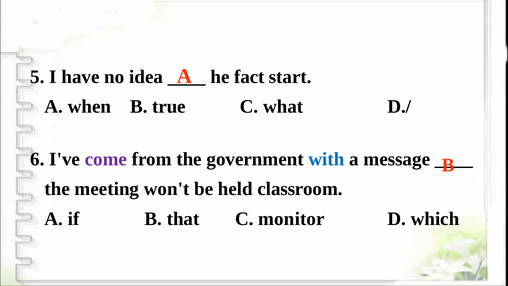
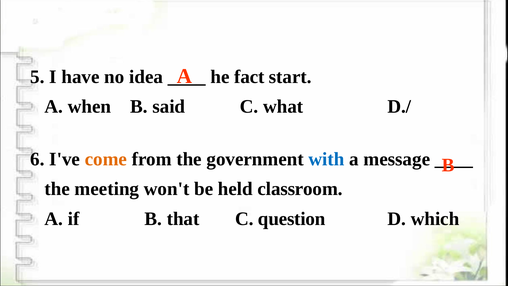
true: true -> said (169, 107)
come colour: purple -> orange (106, 159)
monitor: monitor -> question (292, 219)
